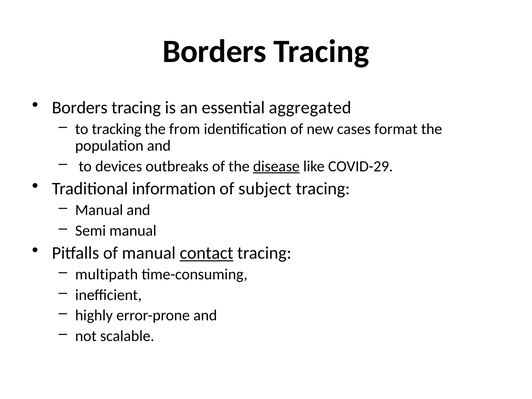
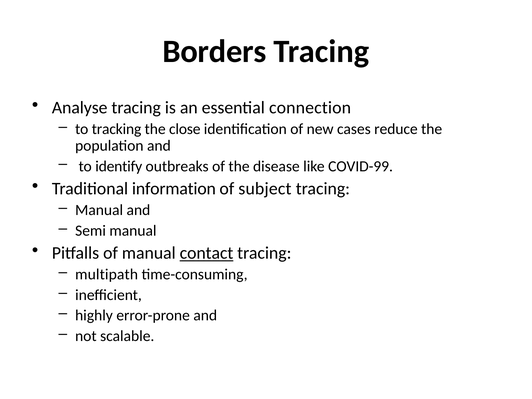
Borders: Borders -> Analyse (80, 108)
aggregated: aggregated -> connection (310, 108)
from: from -> close (185, 129)
format: format -> reduce (396, 129)
devices: devices -> identify (119, 166)
disease underline: present -> none (276, 166)
COVID-29: COVID-29 -> COVID-99 (361, 166)
